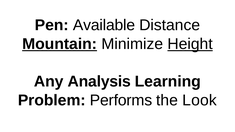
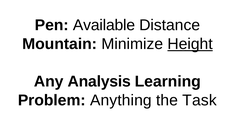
Mountain underline: present -> none (60, 44)
Performs: Performs -> Anything (121, 100)
Look: Look -> Task (200, 100)
